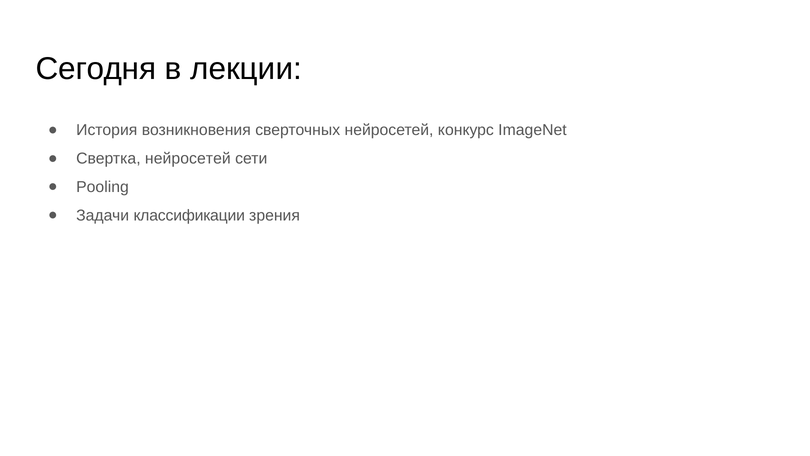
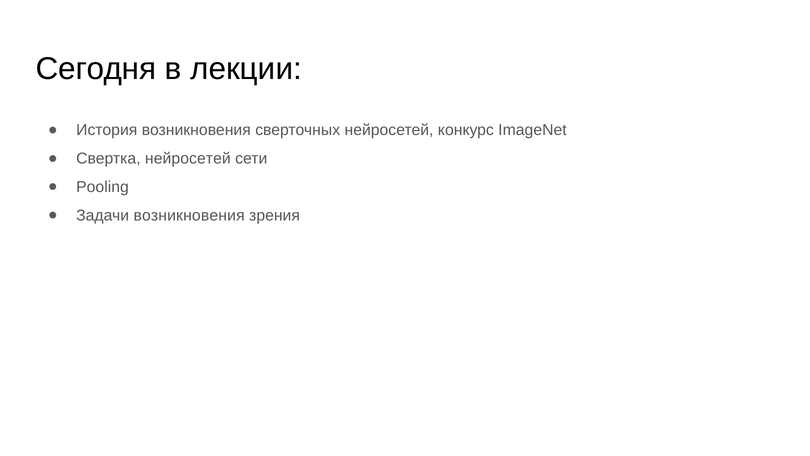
Задачи классификации: классификации -> возникновения (189, 215)
